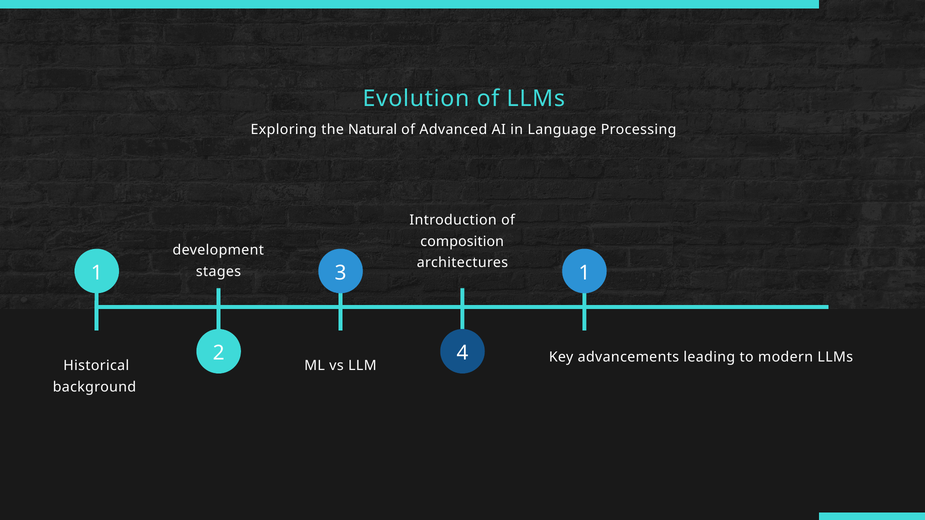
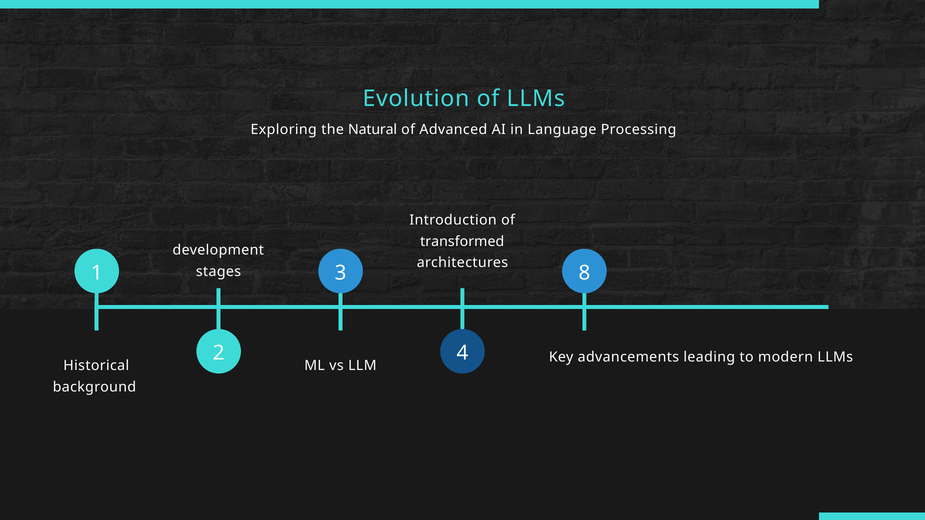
composition: composition -> transformed (462, 242)
3 1: 1 -> 8 (584, 273)
